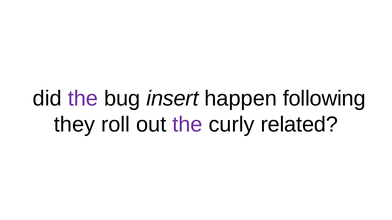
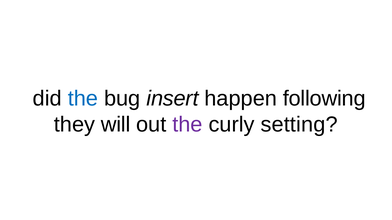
the colour: purple -> blue (83, 99)
roll: roll -> will (116, 125)
related: related -> setting (299, 125)
